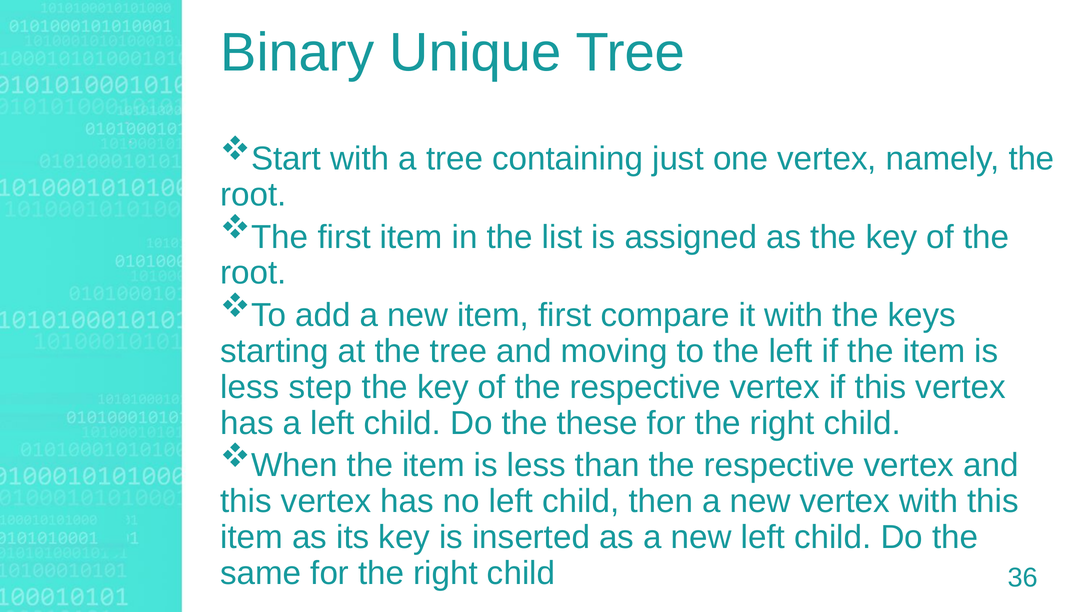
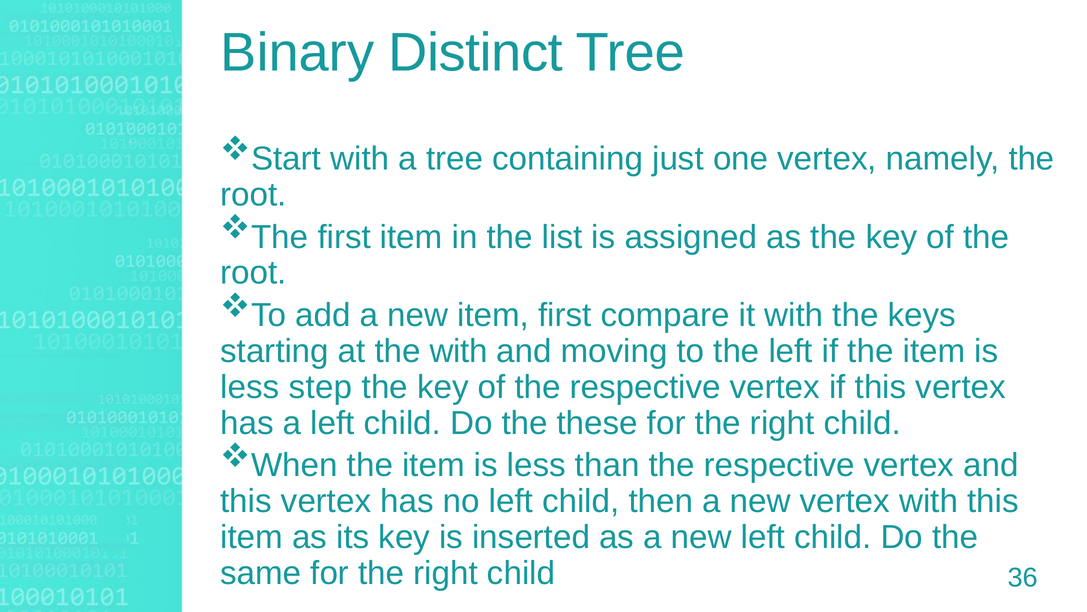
Unique: Unique -> Distinct (476, 53)
the tree: tree -> with (459, 351)
